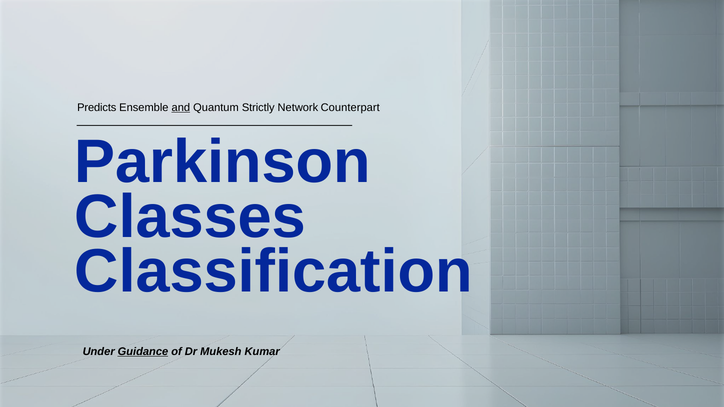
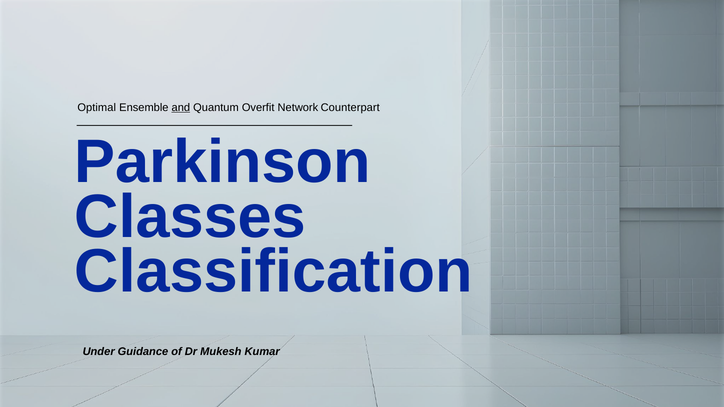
Predicts: Predicts -> Optimal (97, 107)
Strictly: Strictly -> Overfit (258, 107)
Guidance underline: present -> none (143, 352)
